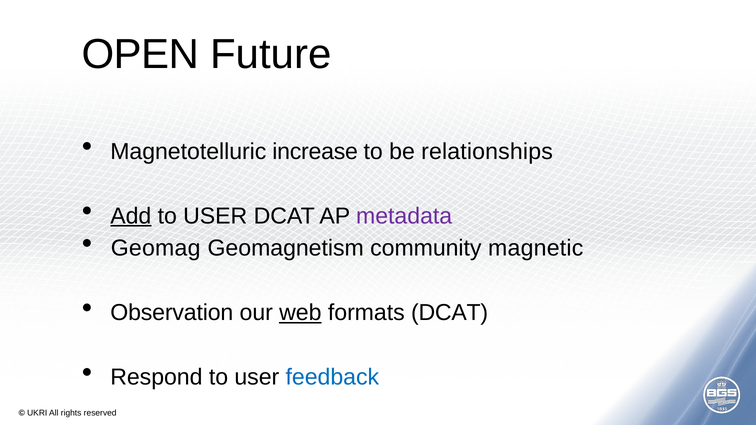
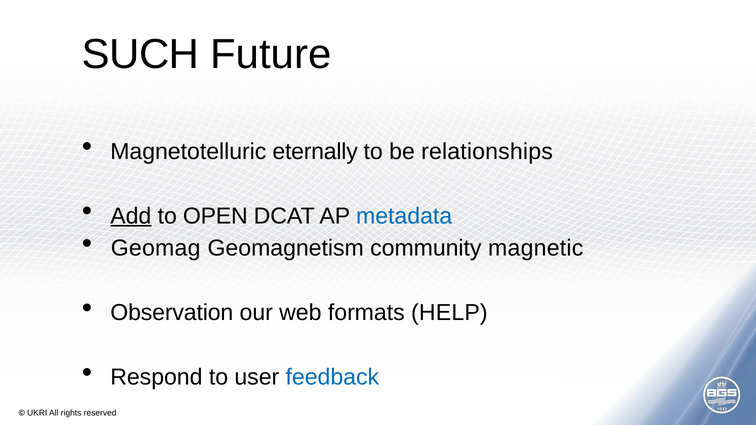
OPEN: OPEN -> SUCH (140, 54)
increase: increase -> eternally (315, 152)
USER: USER -> OPEN (215, 216)
metadata colour: purple -> blue (404, 216)
web underline: present -> none (300, 313)
formats DCAT: DCAT -> HELP (449, 313)
